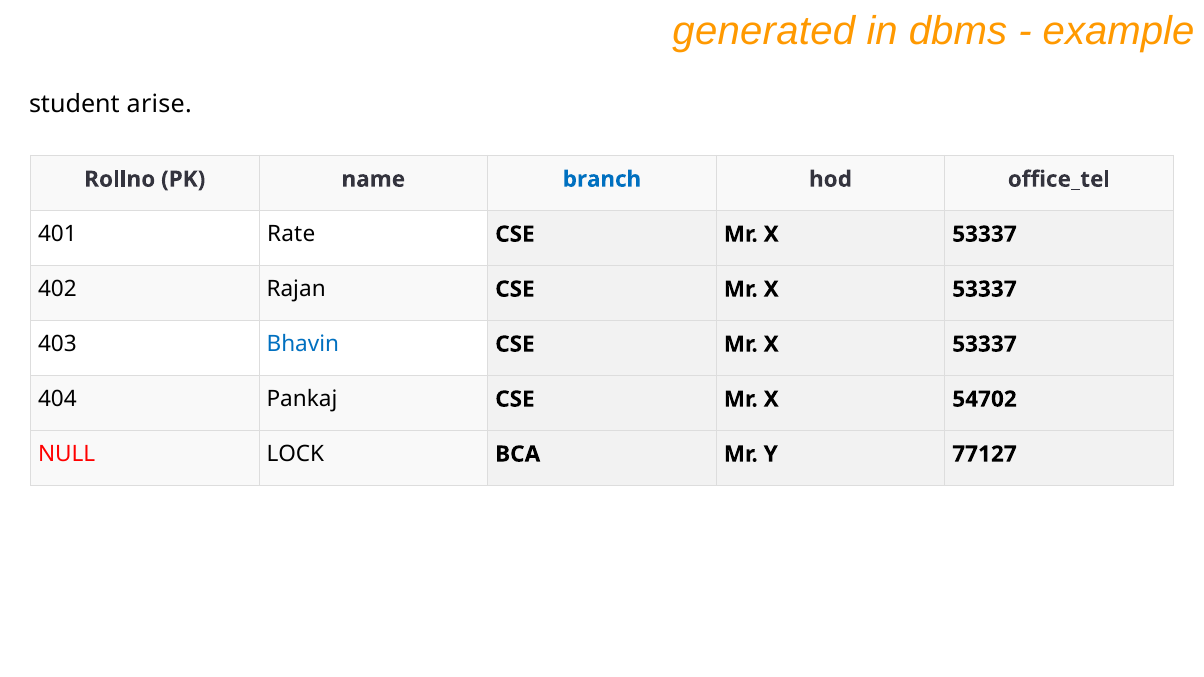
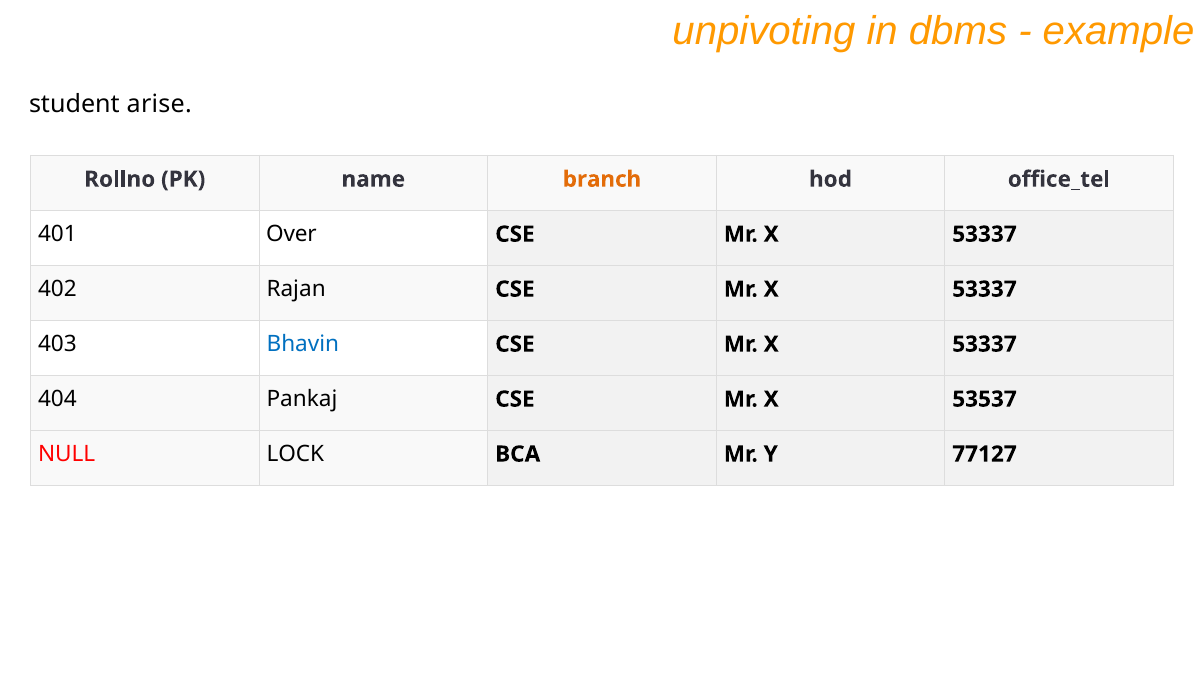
generated: generated -> unpivoting (764, 31)
branch colour: blue -> orange (602, 179)
Rate: Rate -> Over (291, 234)
54702: 54702 -> 53537 (985, 399)
